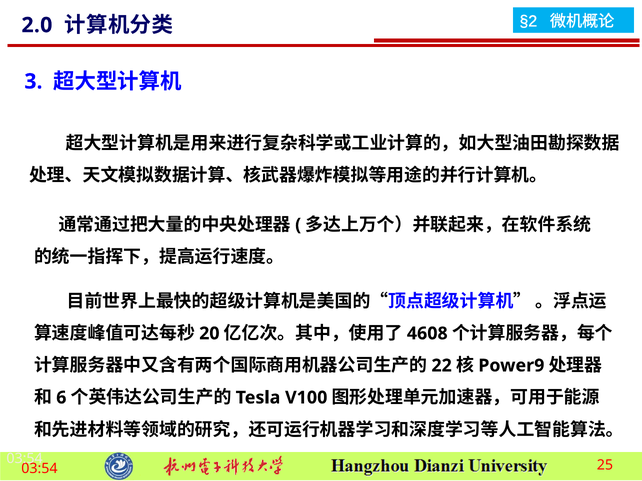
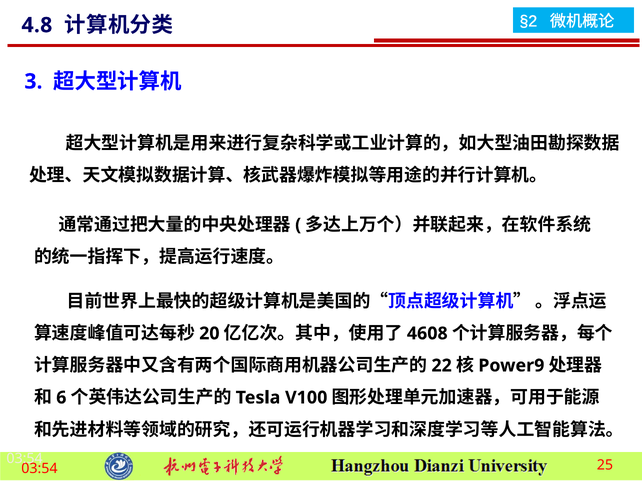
2.0: 2.0 -> 4.8 (37, 25)
